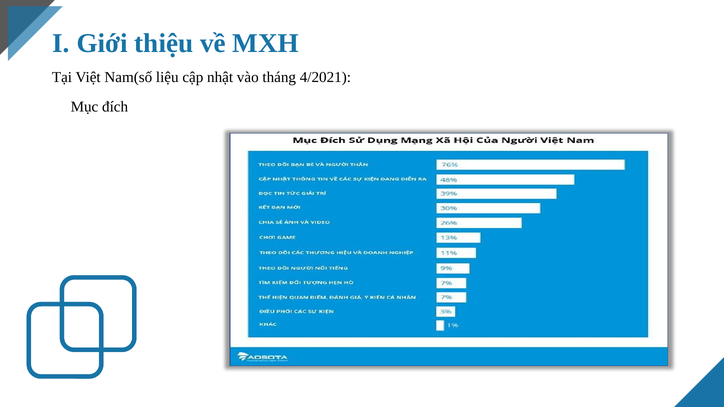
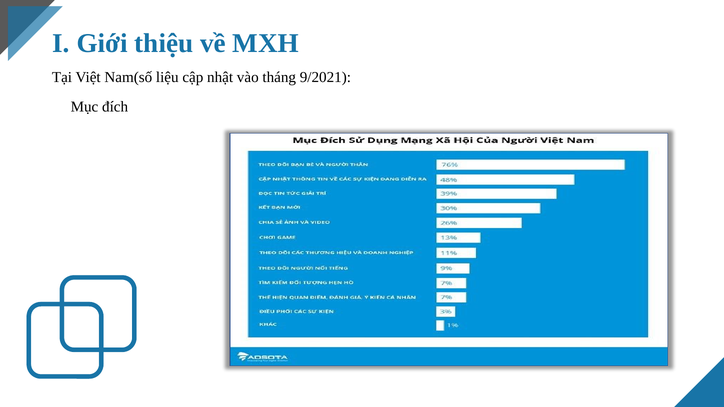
4/2021: 4/2021 -> 9/2021 (325, 78)
